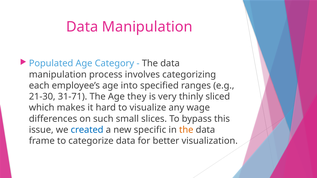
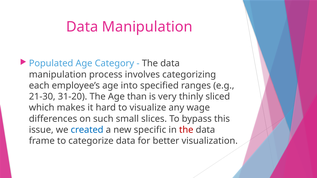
31-71: 31-71 -> 31-20 (73, 97)
they: they -> than (137, 97)
the colour: orange -> red (186, 130)
